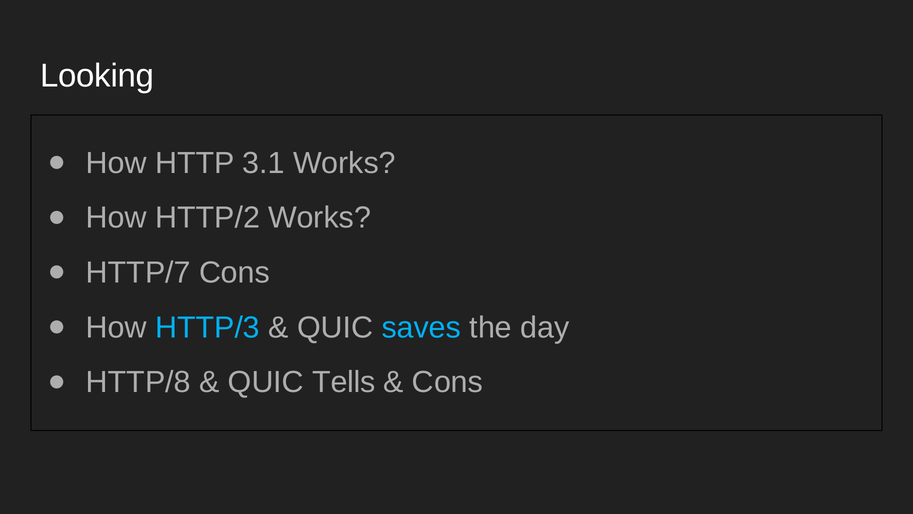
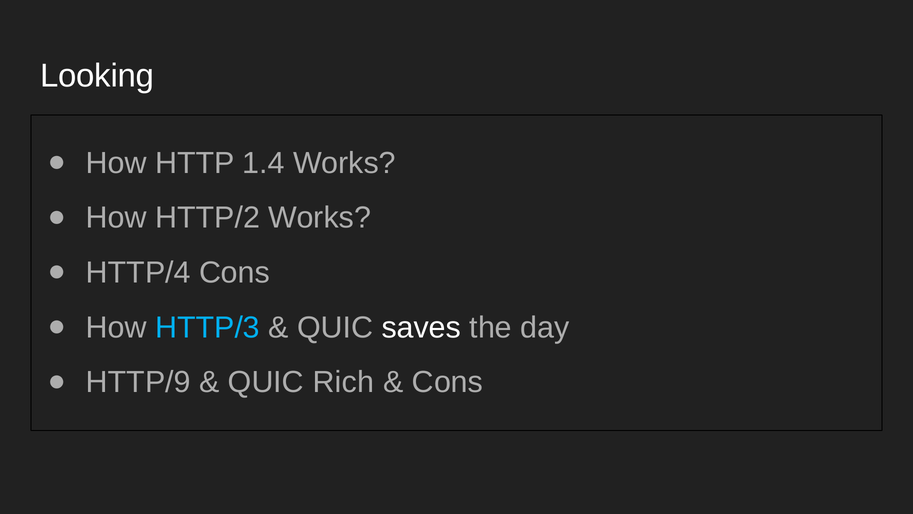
3.1: 3.1 -> 1.4 (264, 163)
HTTP/7: HTTP/7 -> HTTP/4 (138, 272)
saves colour: light blue -> white (421, 327)
HTTP/8: HTTP/8 -> HTTP/9 (138, 382)
Tells: Tells -> Rich (343, 382)
